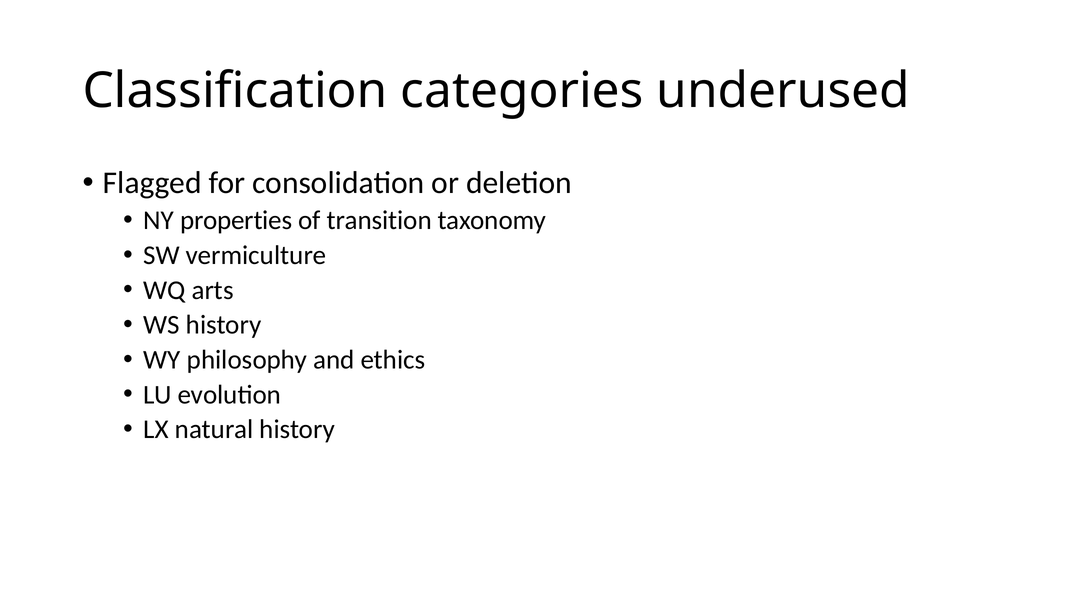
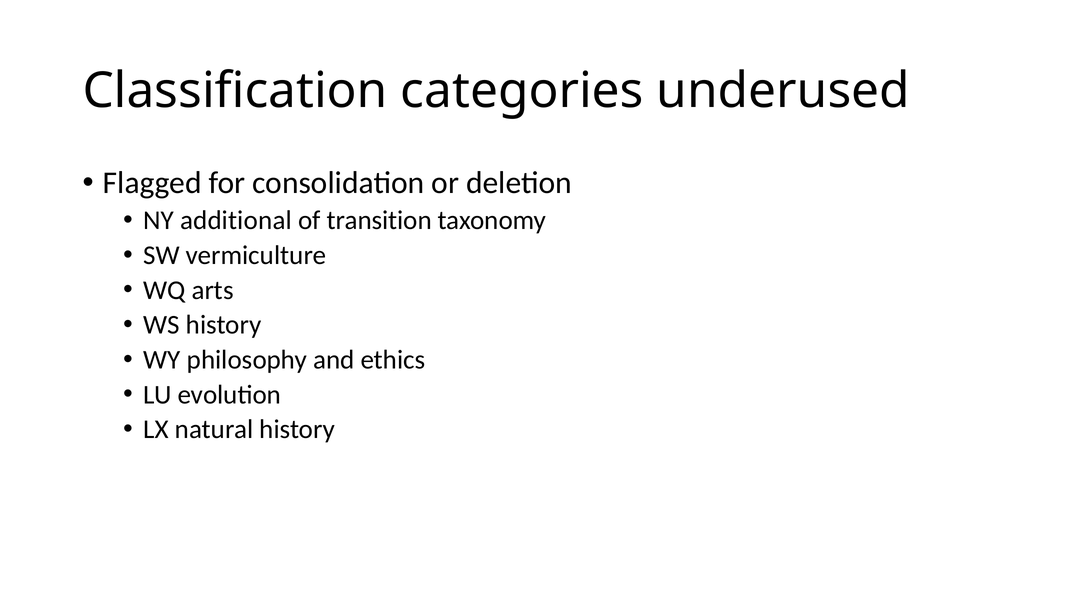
properties: properties -> additional (236, 220)
